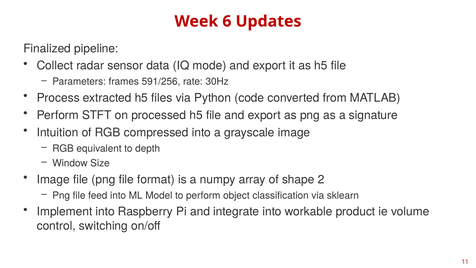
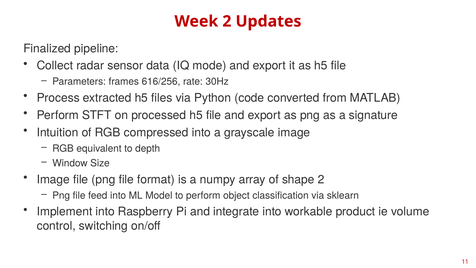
Week 6: 6 -> 2 (227, 21)
591/256: 591/256 -> 616/256 (161, 82)
